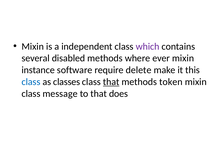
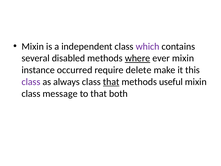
where underline: none -> present (138, 58)
software: software -> occurred (75, 70)
class colour: blue -> purple (31, 82)
classes: classes -> always (67, 82)
token: token -> useful (171, 82)
does: does -> both (118, 94)
